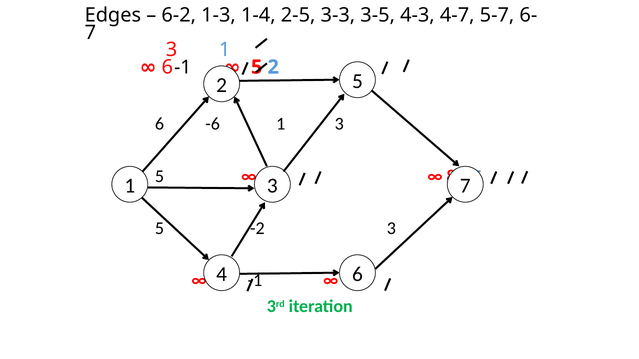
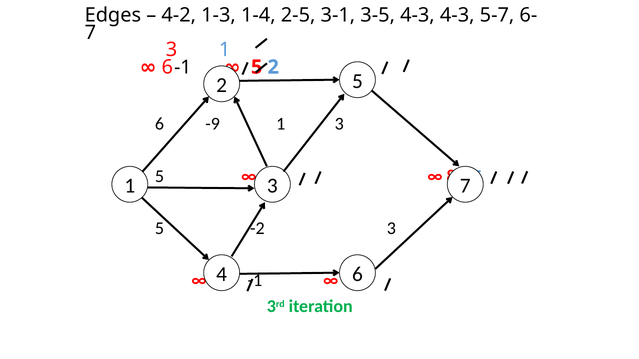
6-2: 6-2 -> 4-2 (179, 15)
3-3: 3-3 -> 3-1 (338, 15)
4-3 4-7: 4-7 -> 4-3 (457, 15)
-6: -6 -> -9 (213, 124)
